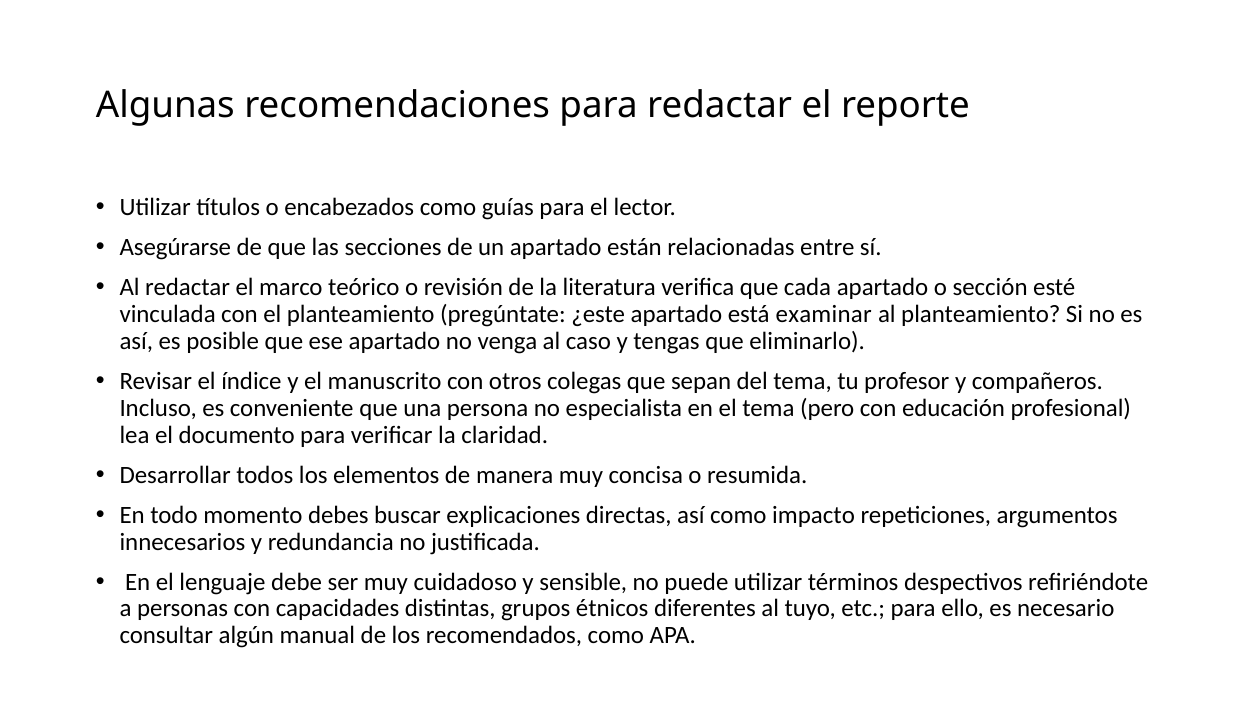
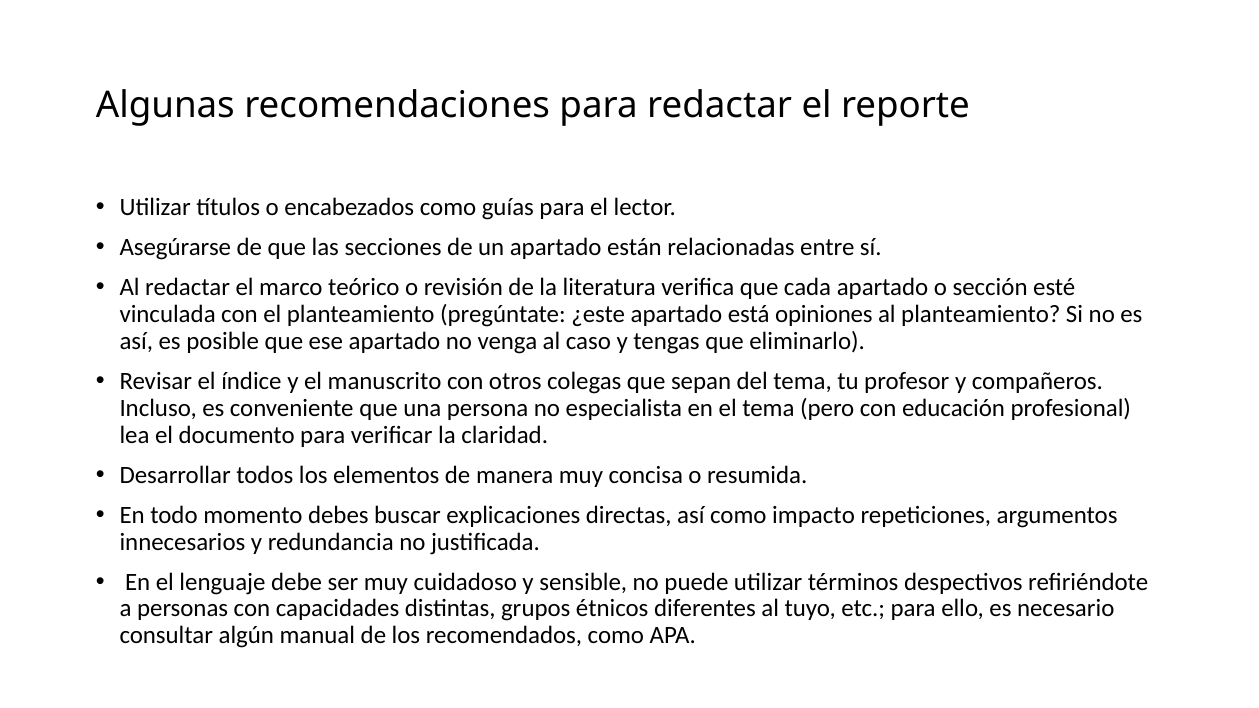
examinar: examinar -> opiniones (824, 314)
